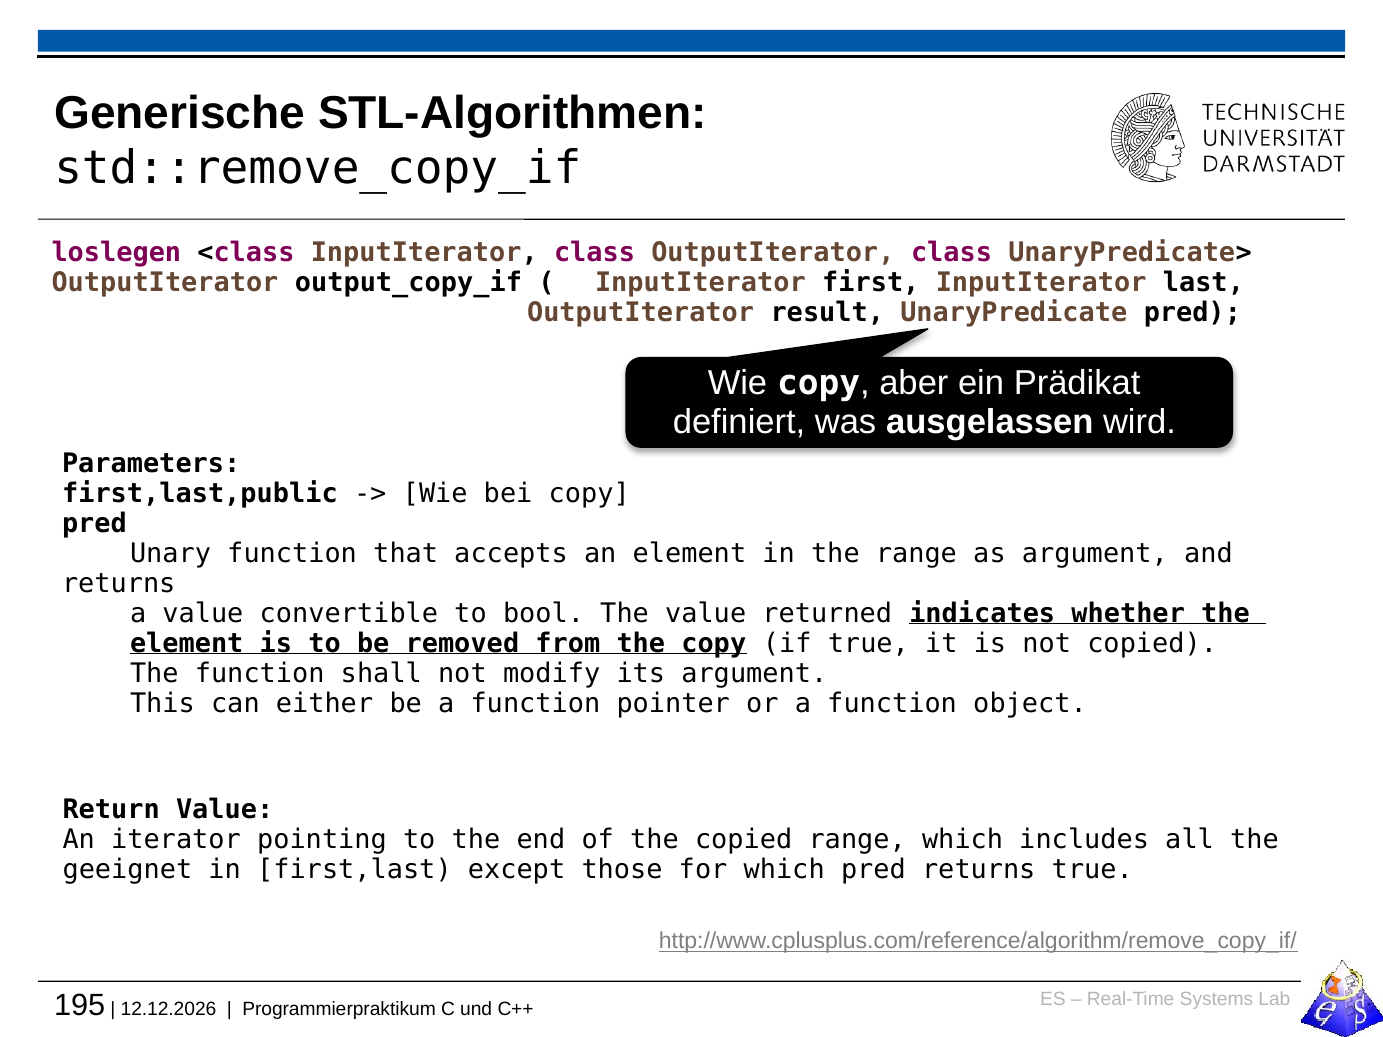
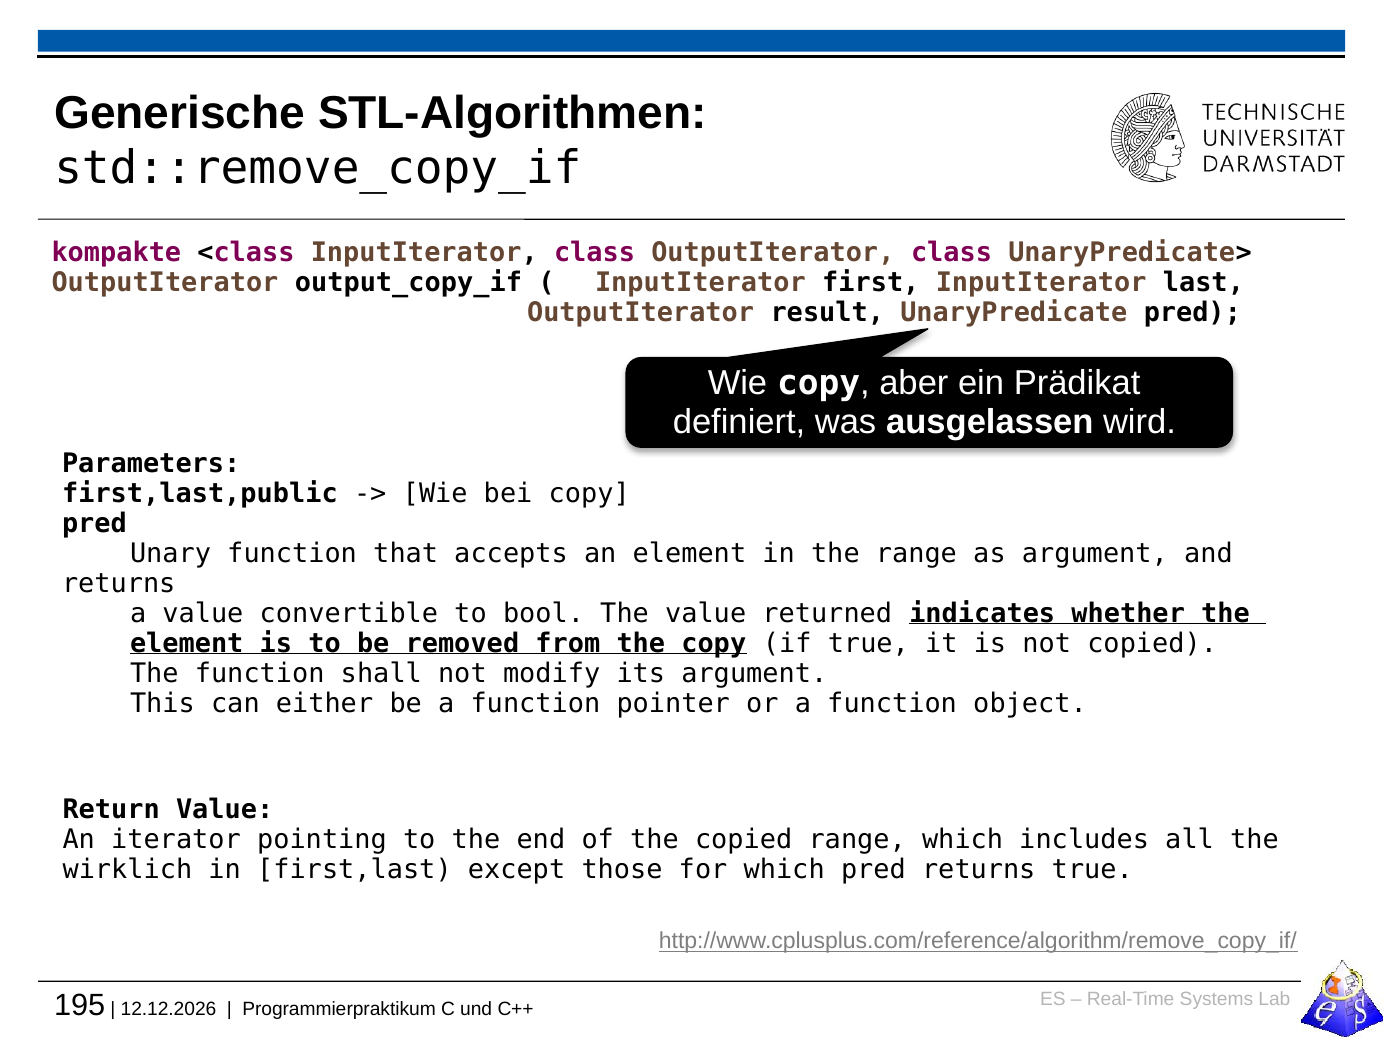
loslegen: loslegen -> kompakte (116, 253)
geeignet: geeignet -> wirklich (127, 870)
